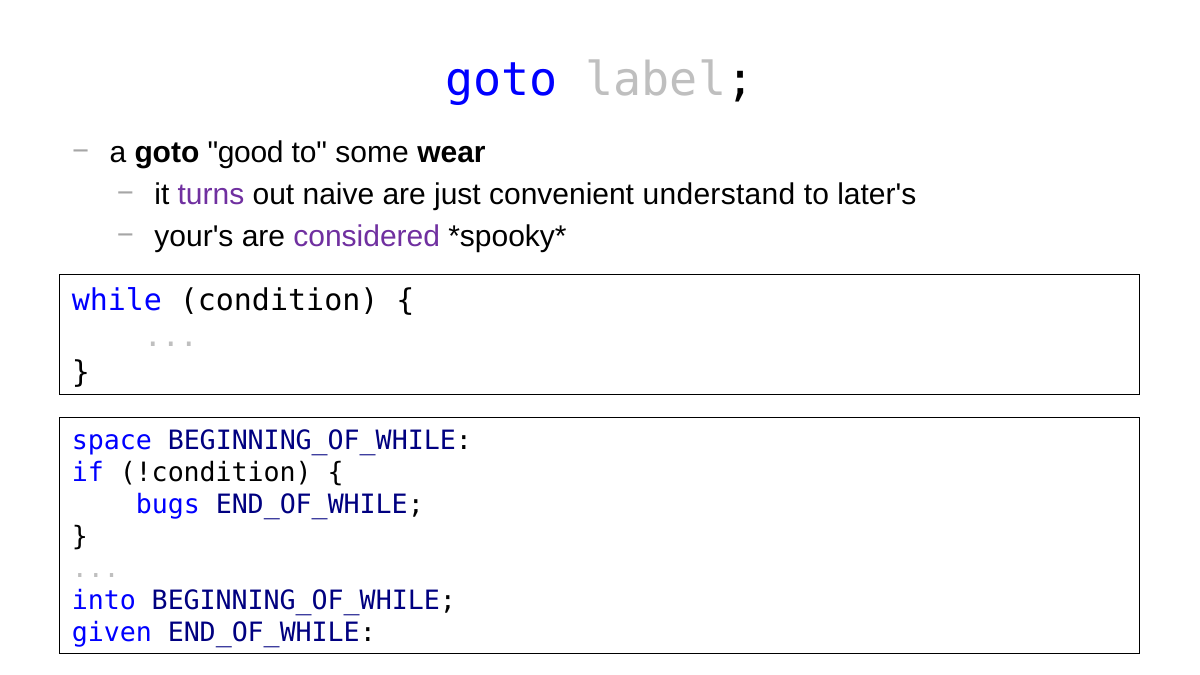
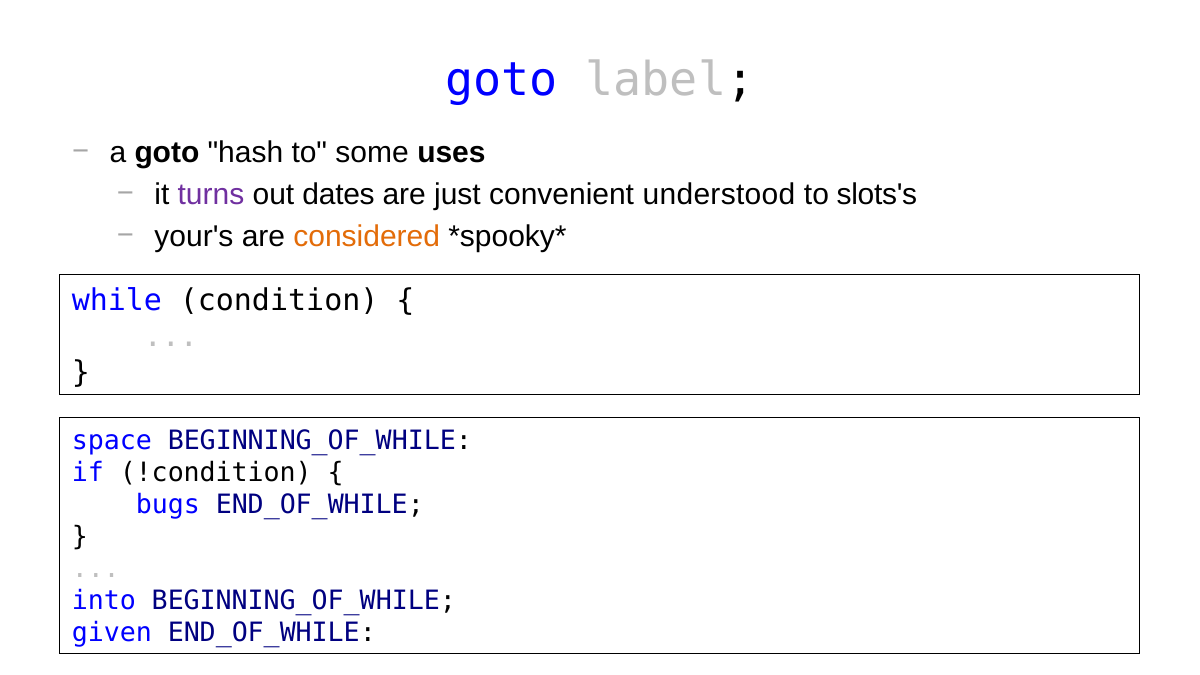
good: good -> hash (245, 153)
wear: wear -> uses (451, 153)
naive: naive -> dates (339, 195)
understand: understand -> understood (719, 195)
later's: later's -> slots's (877, 195)
considered colour: purple -> orange (367, 237)
